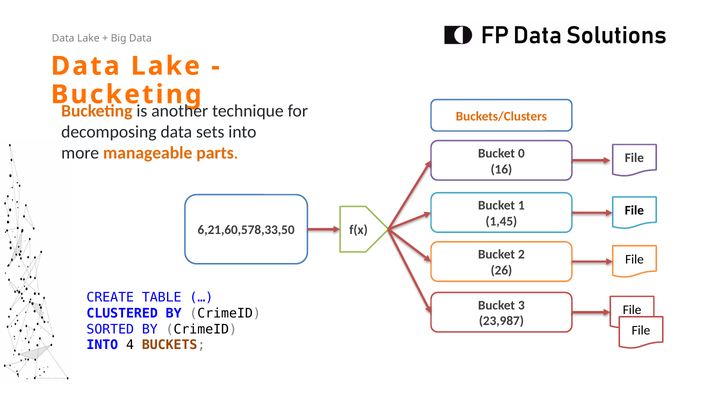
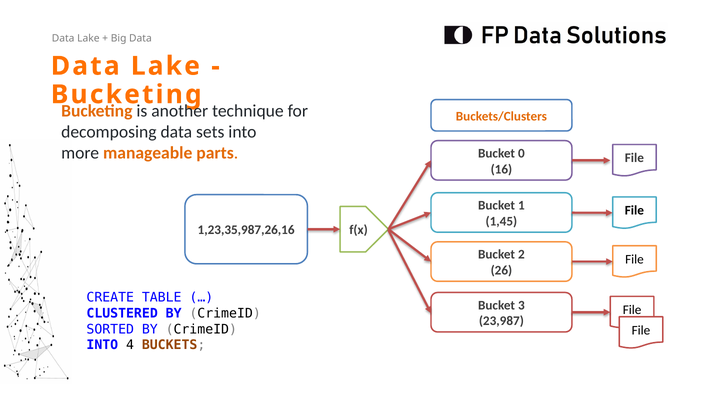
6,21,60,578,33,50: 6,21,60,578,33,50 -> 1,23,35,987,26,16 (246, 230)
